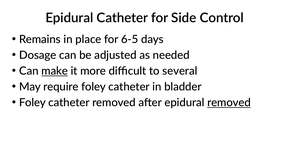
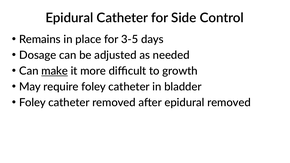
6-5: 6-5 -> 3-5 (130, 39)
several: several -> growth (180, 71)
removed underline: present -> none (229, 103)
